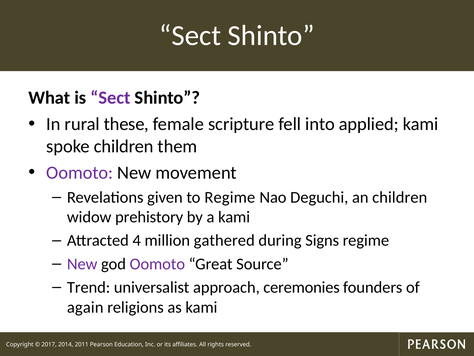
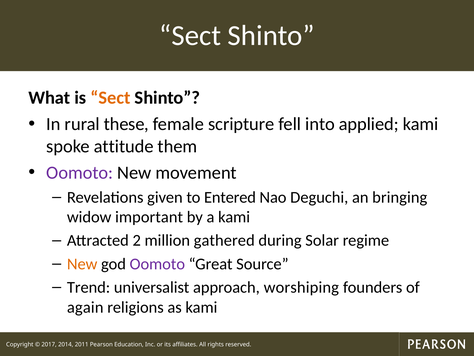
Sect colour: purple -> orange (110, 98)
spoke children: children -> attitude (124, 146)
to Regime: Regime -> Entered (230, 197)
an children: children -> bringing (400, 197)
prehistory: prehistory -> important (149, 217)
4: 4 -> 2 (137, 240)
Signs: Signs -> Solar (322, 240)
New colour: purple -> orange (82, 264)
ceremonies: ceremonies -> worshiping (301, 287)
